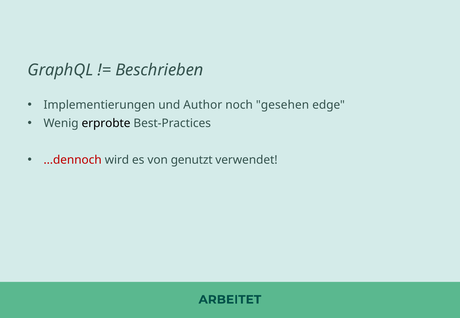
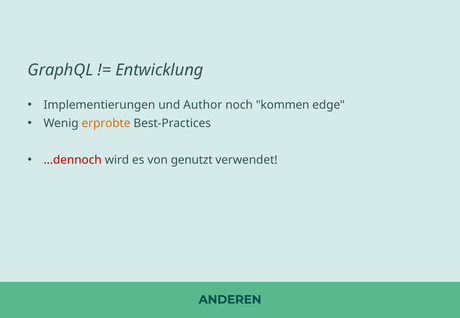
Beschrieben: Beschrieben -> Entwicklung (159, 70)
gesehen: gesehen -> kommen (283, 105)
erprobte colour: black -> orange (106, 123)
ARBEITET: ARBEITET -> ANDEREN (230, 300)
